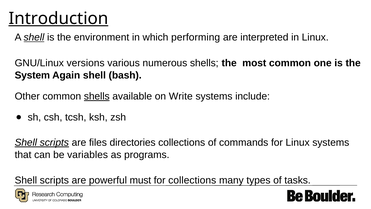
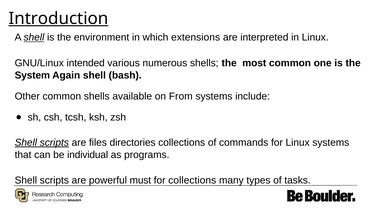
performing: performing -> extensions (196, 37)
versions: versions -> intended (86, 63)
shells underline: present -> none (97, 96)
Write: Write -> From (181, 96)
variables: variables -> individual (88, 155)
